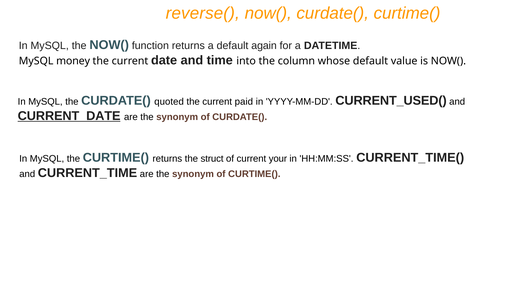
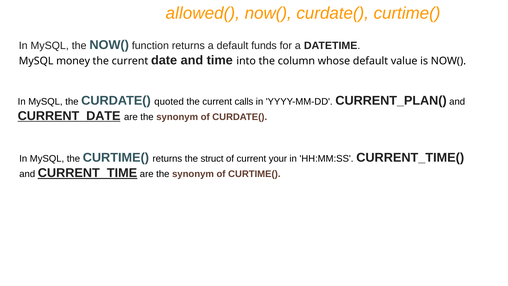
reverse(: reverse( -> allowed( (203, 13)
again: again -> funds (264, 46)
paid: paid -> calls (244, 102)
CURRENT_USED(: CURRENT_USED( -> CURRENT_PLAN( (391, 101)
CURRENT_TIME underline: none -> present (87, 173)
